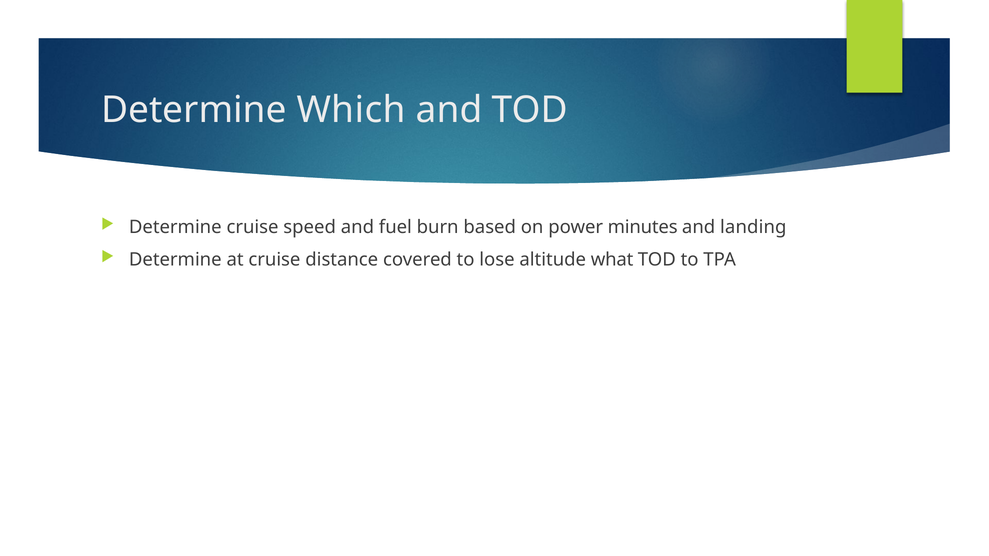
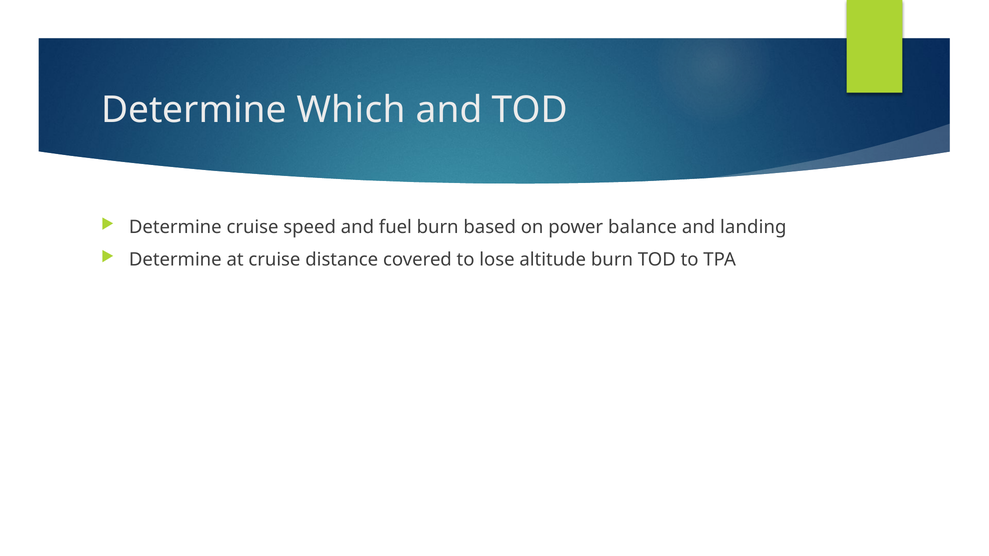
minutes: minutes -> balance (642, 227)
altitude what: what -> burn (612, 260)
